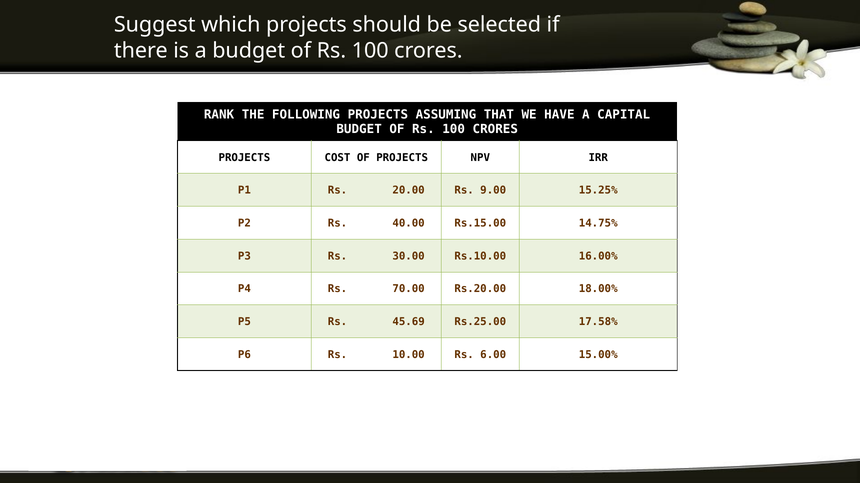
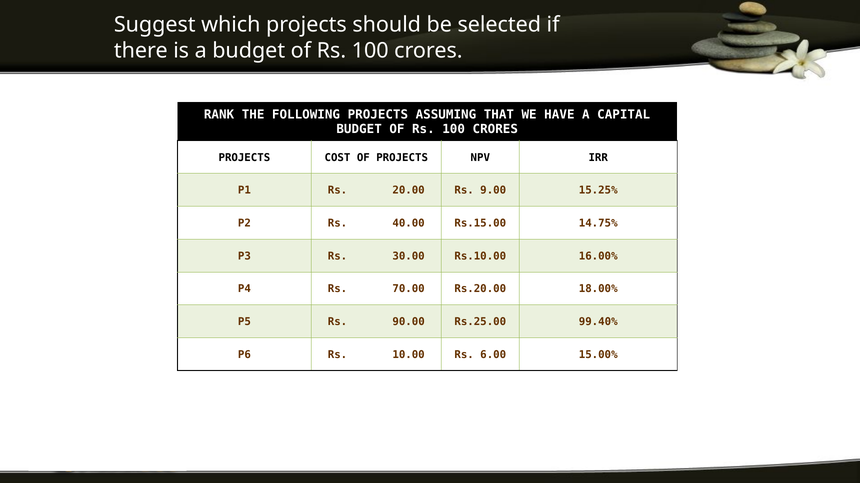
45.69: 45.69 -> 90.00 (409, 322)
17.58%: 17.58% -> 99.40% (598, 322)
